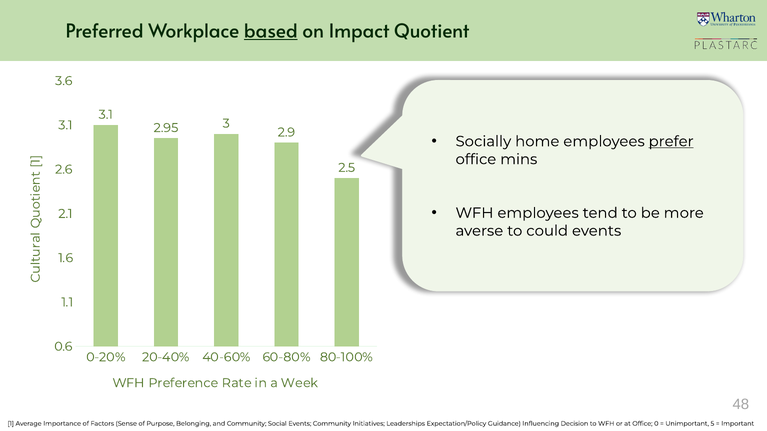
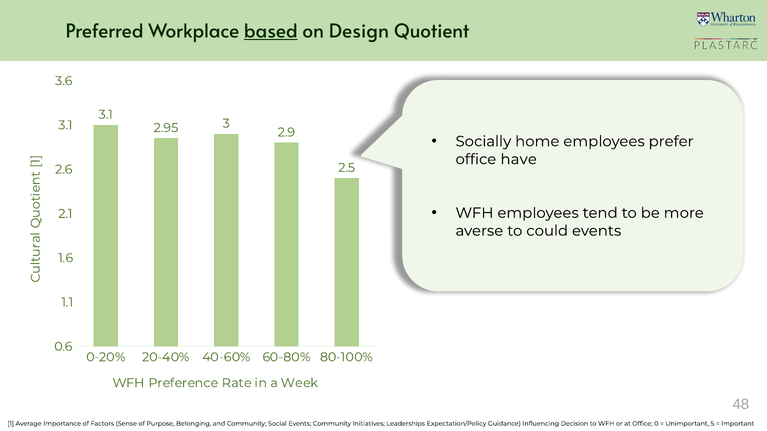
Impact: Impact -> Design (359, 31)
prefer underline: present -> none (671, 142)
mins: mins -> have (519, 159)
